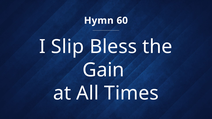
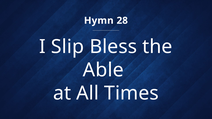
60: 60 -> 28 (122, 21)
Gain: Gain -> Able (103, 70)
